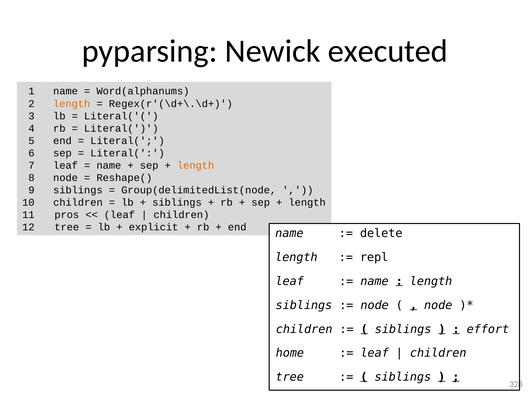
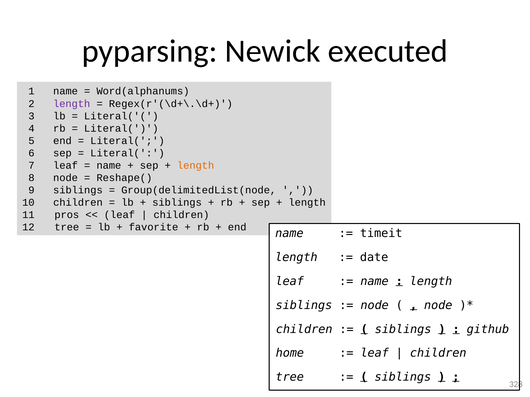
length colour: orange -> purple (72, 104)
explicit: explicit -> favorite (154, 227)
delete: delete -> timeit (381, 234)
repl: repl -> date (374, 258)
effort: effort -> github (488, 330)
